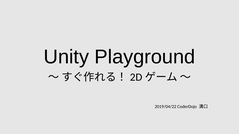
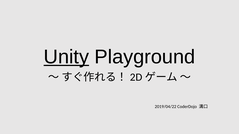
Unity underline: none -> present (66, 57)
